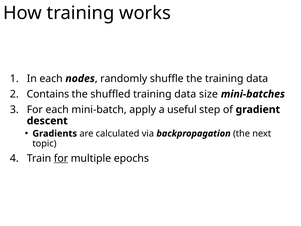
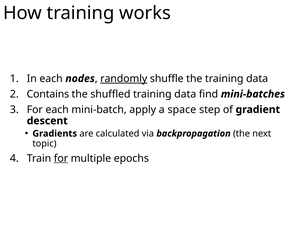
randomly underline: none -> present (124, 79)
size: size -> find (208, 94)
useful: useful -> space (182, 109)
